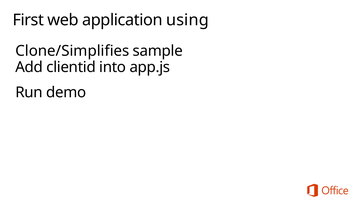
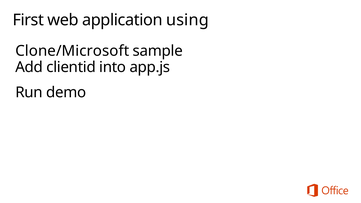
Clone/Simplifies: Clone/Simplifies -> Clone/Microsoft (72, 51)
